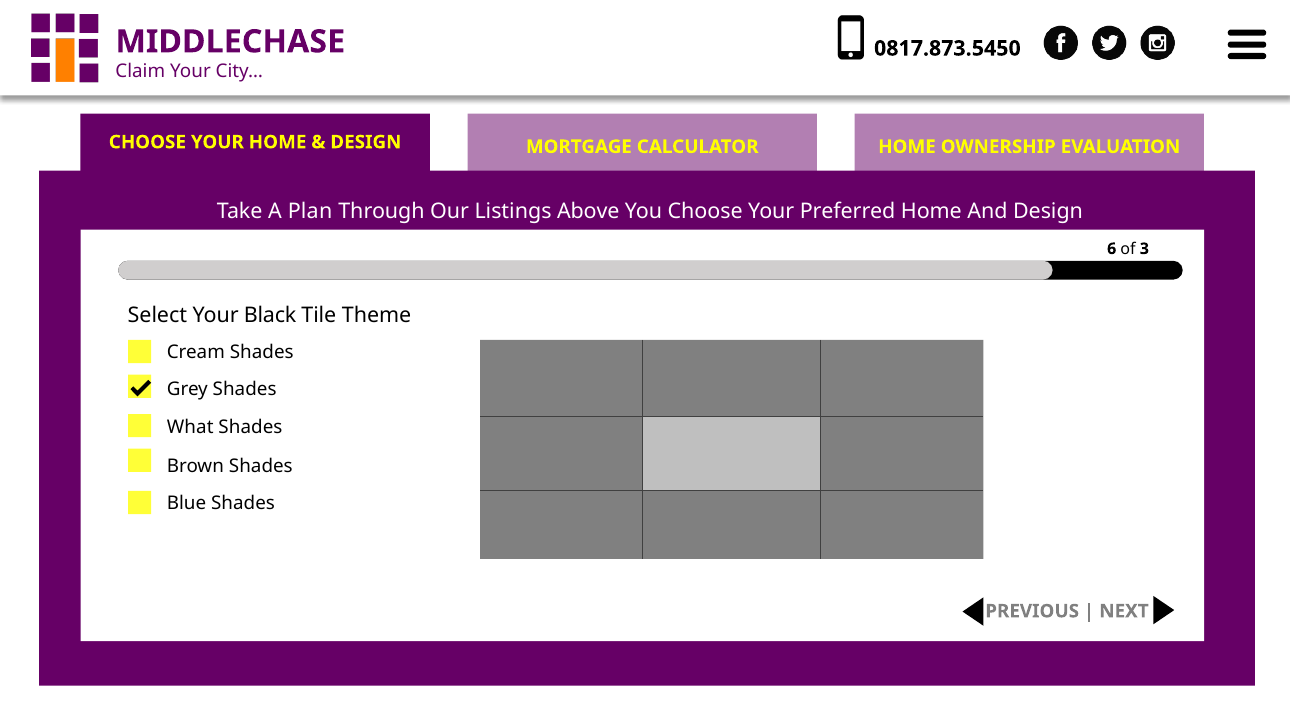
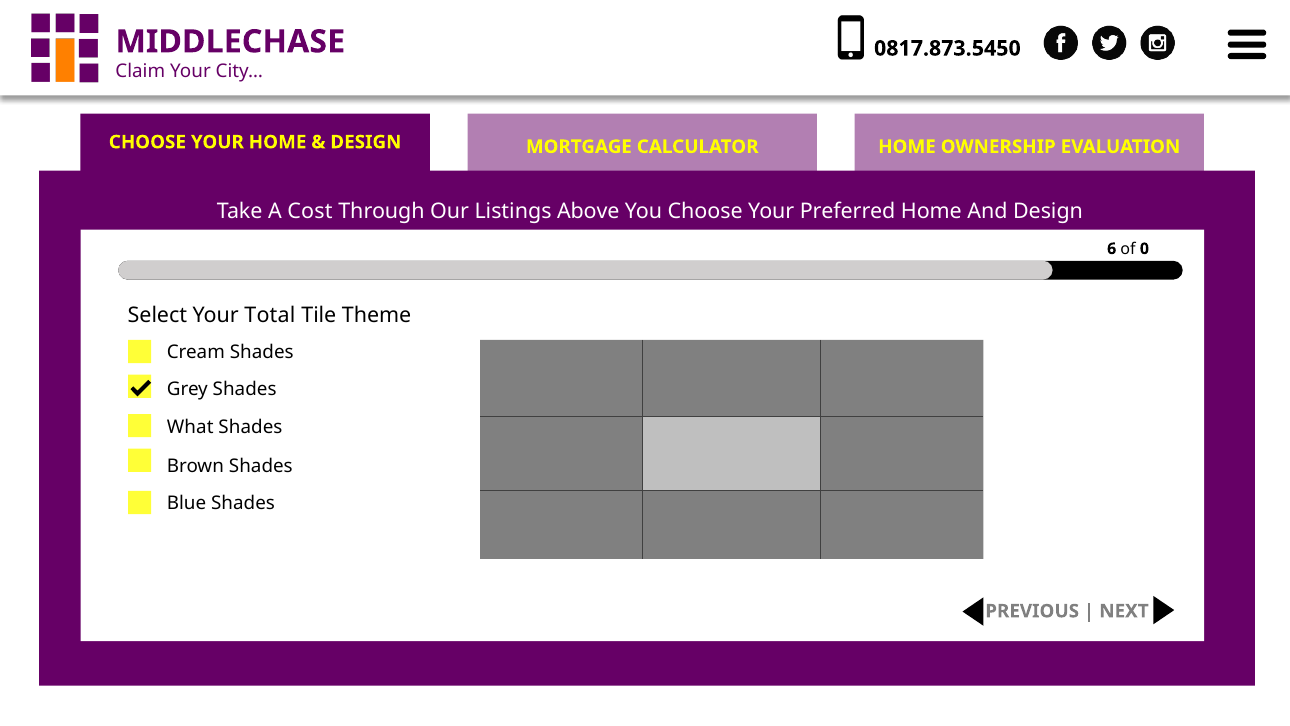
Plan: Plan -> Cost (310, 211)
3: 3 -> 0 (1144, 249)
Black: Black -> Total (270, 316)
